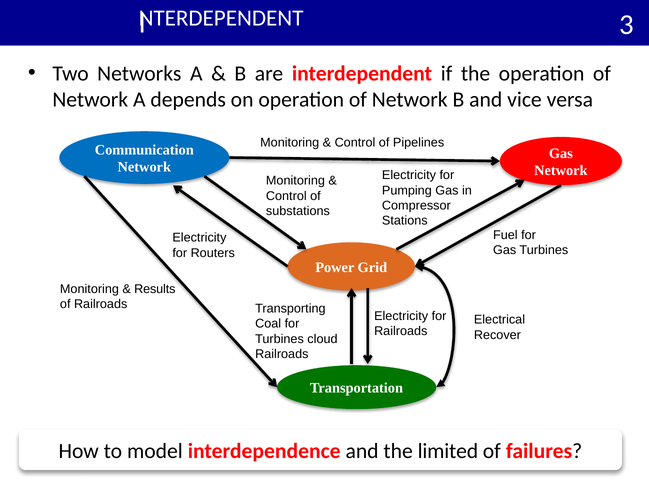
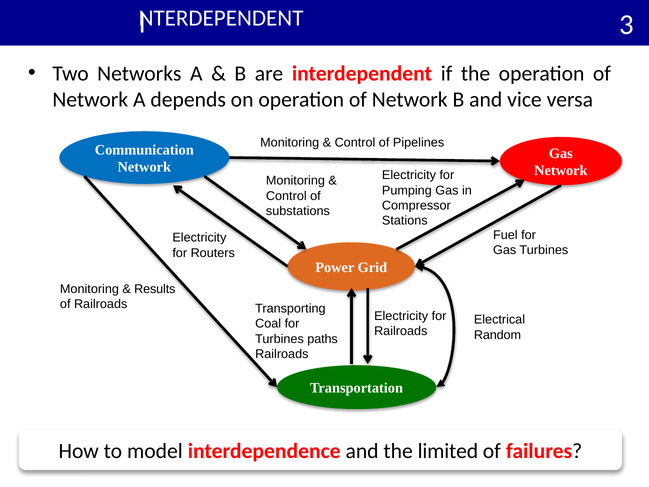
Recover: Recover -> Random (497, 335)
cloud: cloud -> paths (323, 339)
